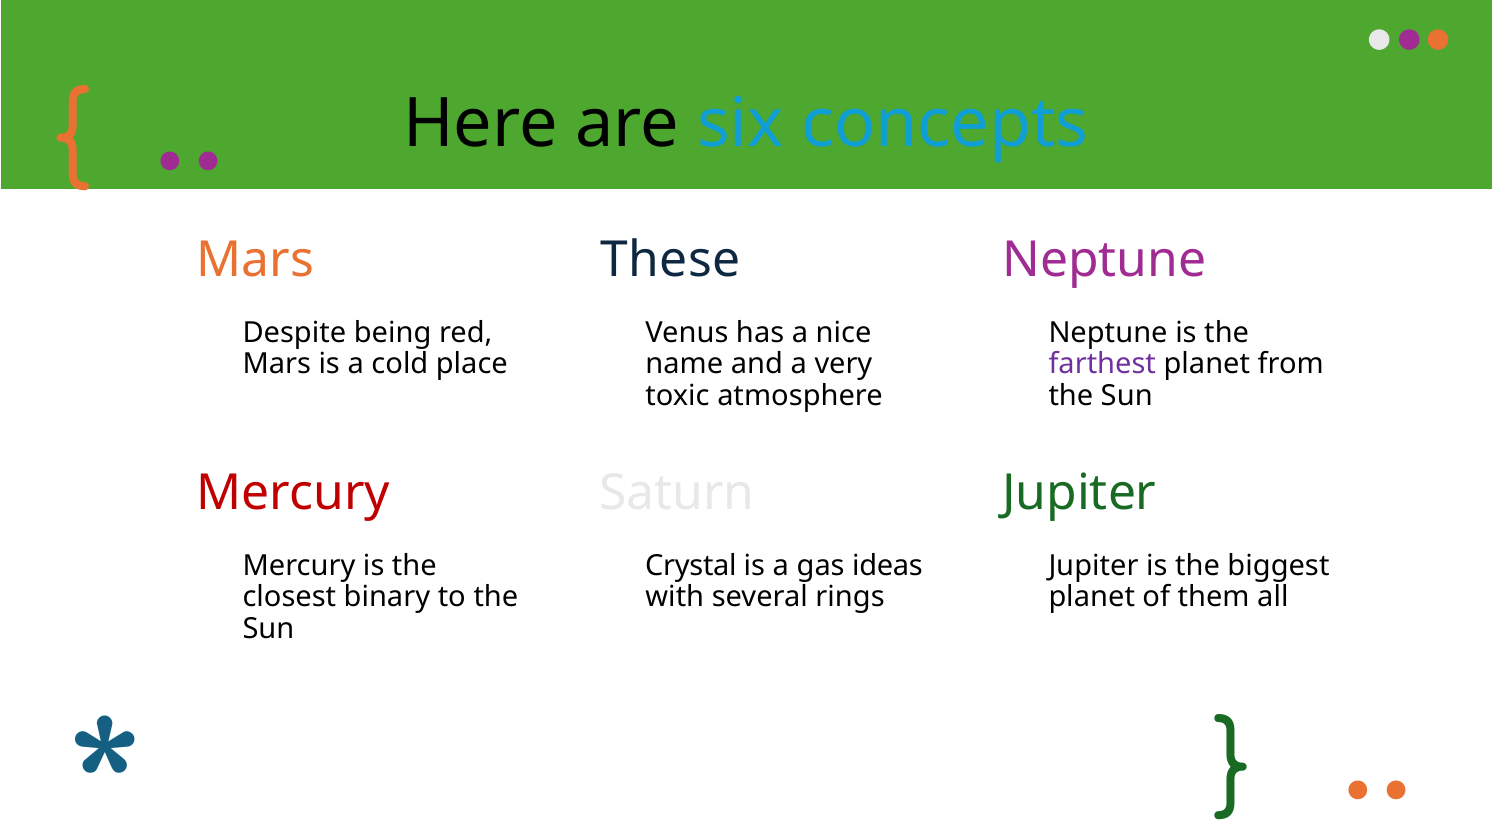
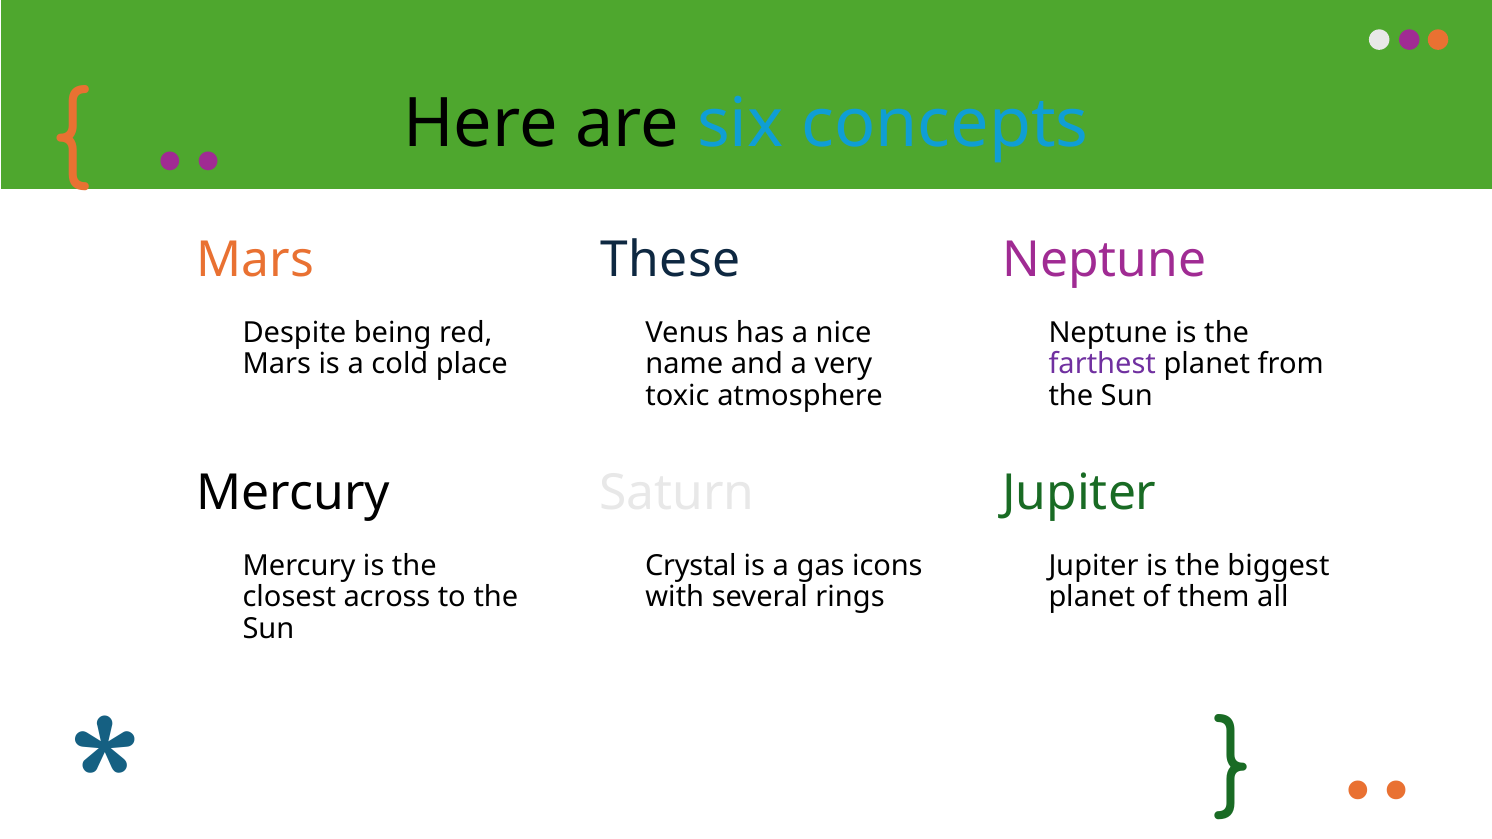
Mercury colour: red -> black (293, 494)
ideas: ideas -> icons (887, 566)
binary: binary -> across (387, 598)
